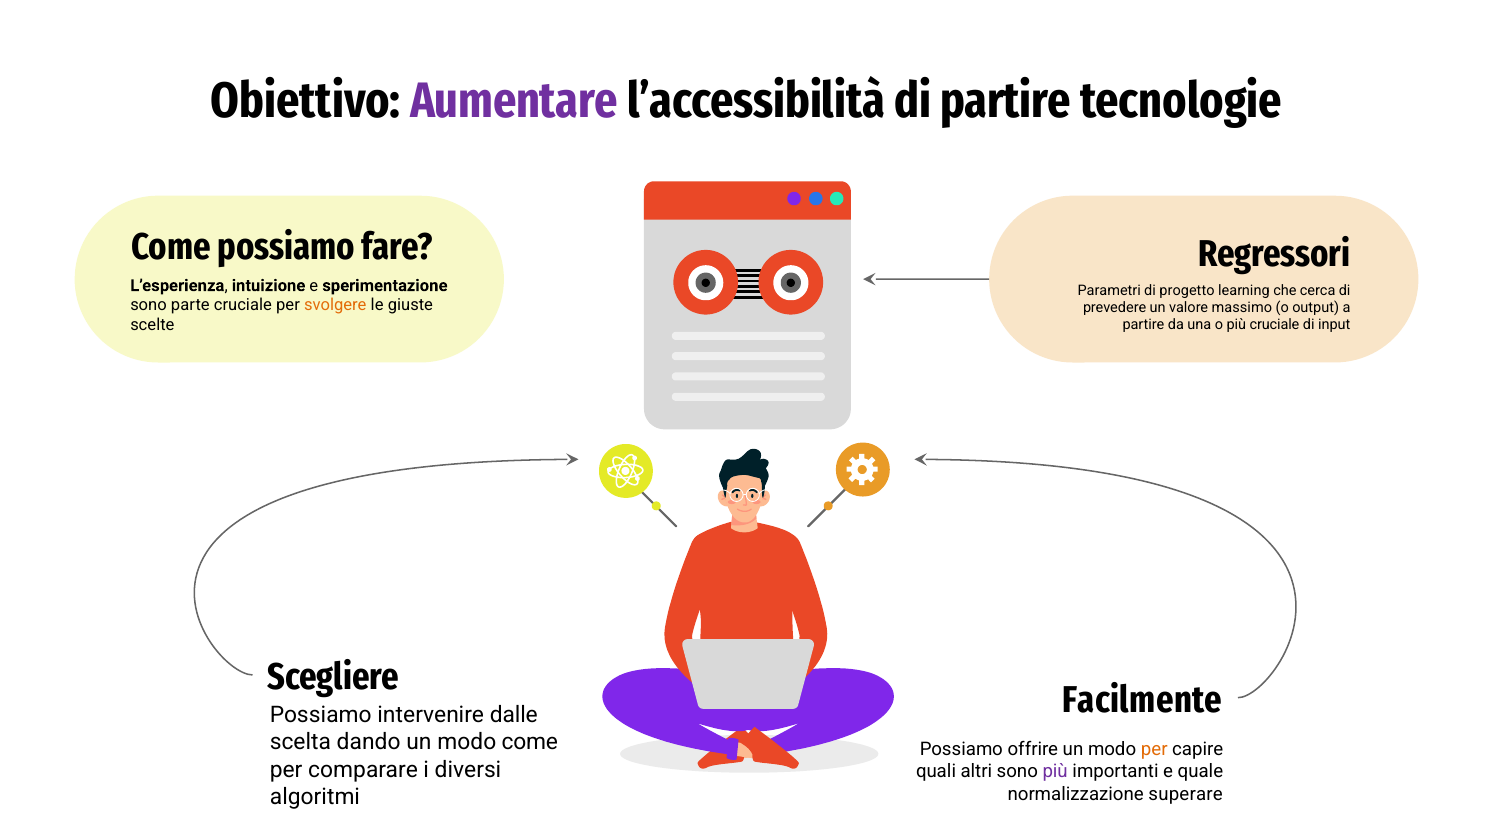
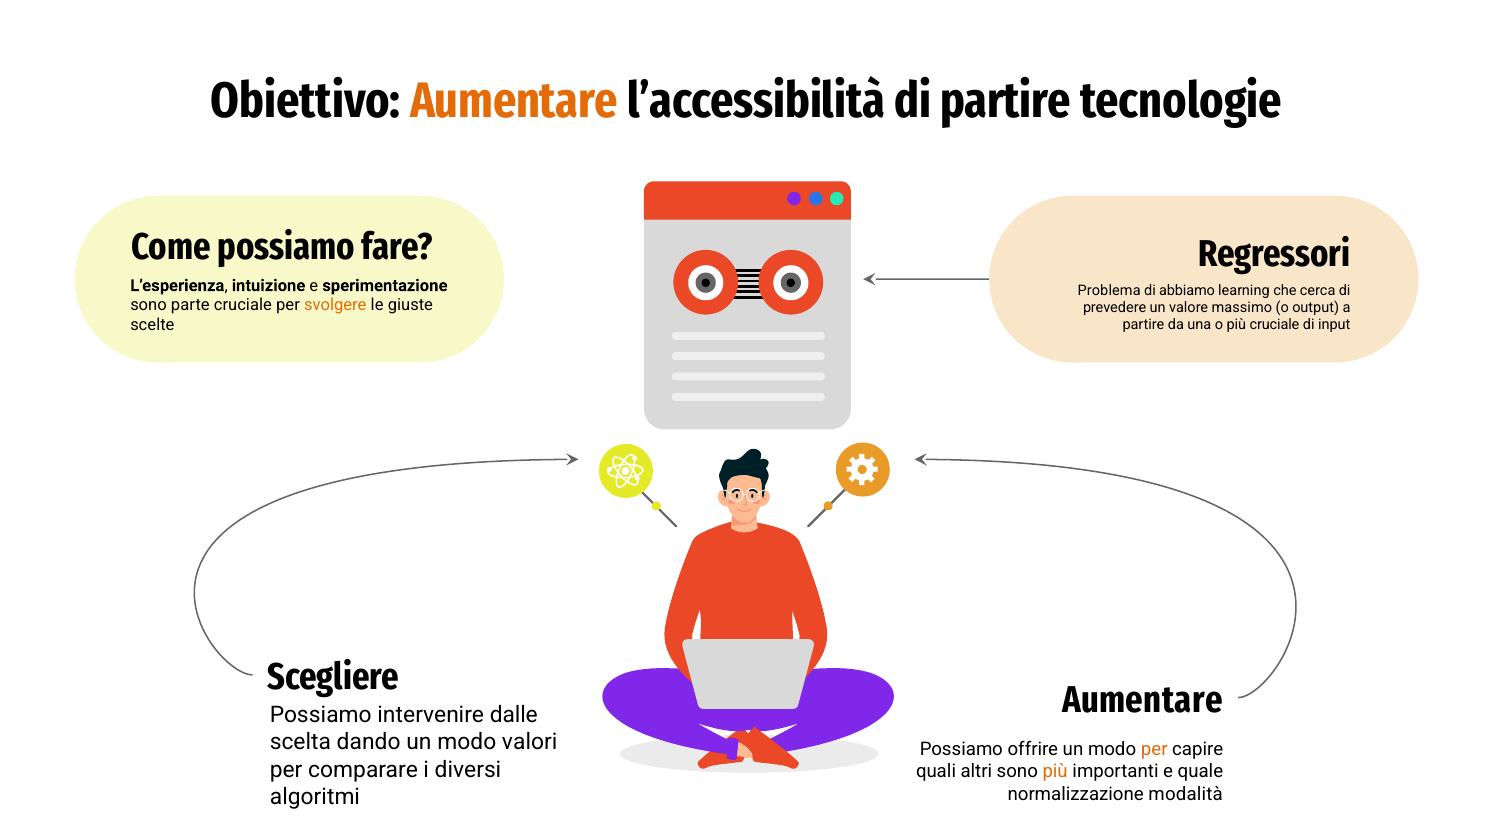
Aumentare colour: purple -> orange (514, 101)
Parametri: Parametri -> Problema (1109, 290)
progetto: progetto -> abbiamo (1187, 290)
Facilmente: Facilmente -> Aumentare (1142, 700)
modo come: come -> valori (530, 742)
più colour: purple -> orange (1055, 771)
superare: superare -> modalità (1186, 794)
